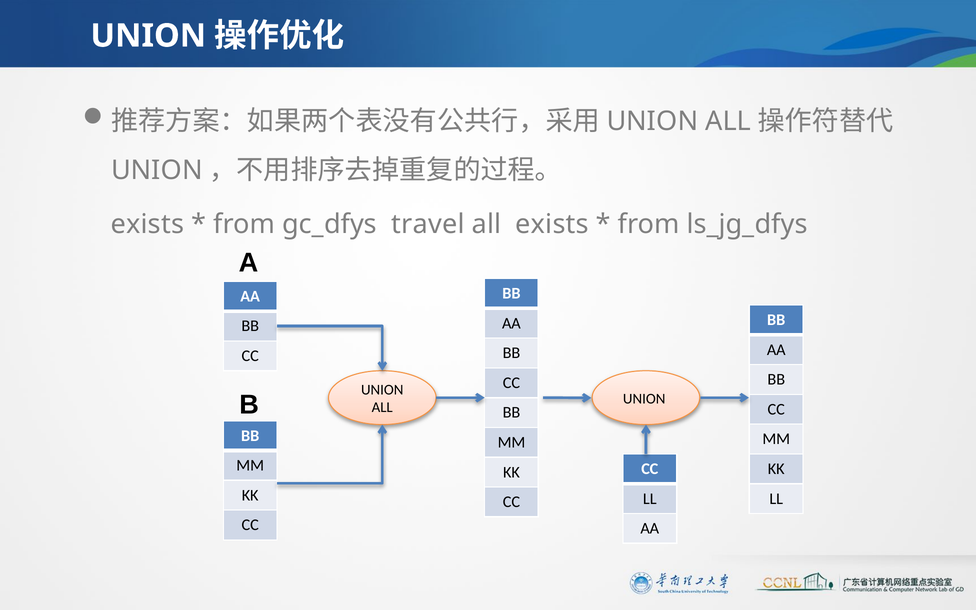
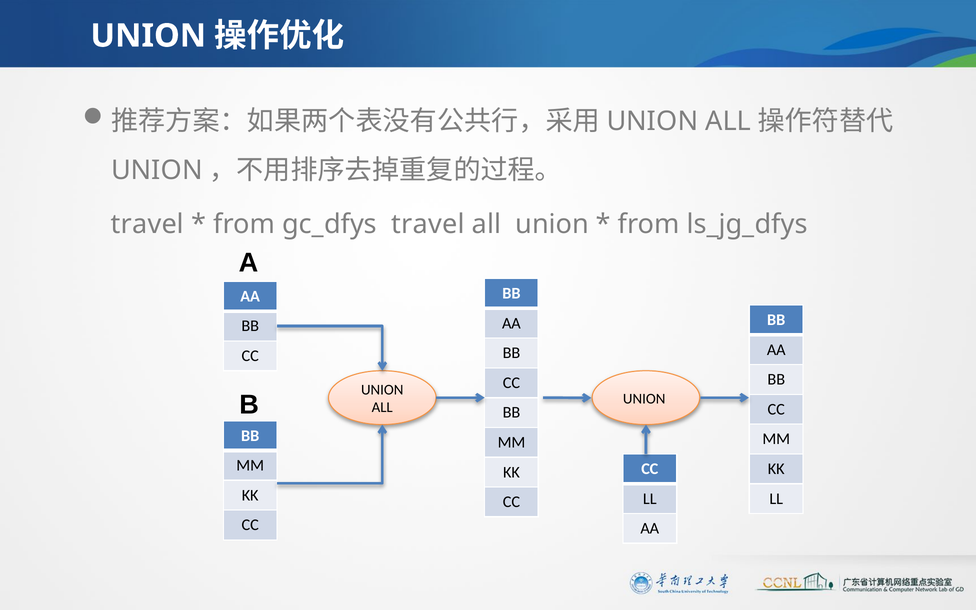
exists: exists -> travel (147, 224)
exists: exists -> union (552, 224)
